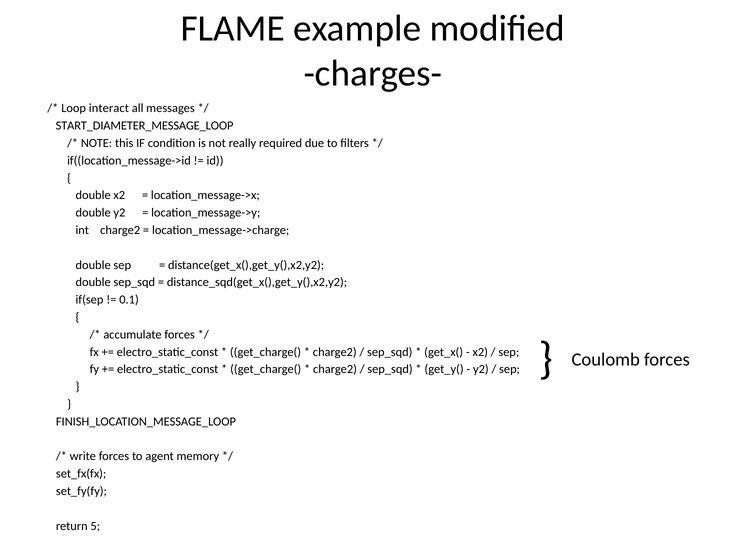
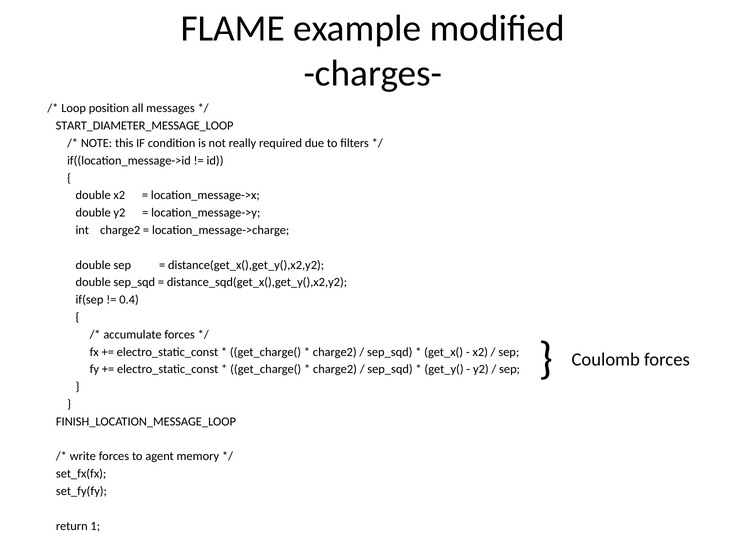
interact: interact -> position (109, 108)
0.1: 0.1 -> 0.4 (129, 300)
5: 5 -> 1 (95, 526)
